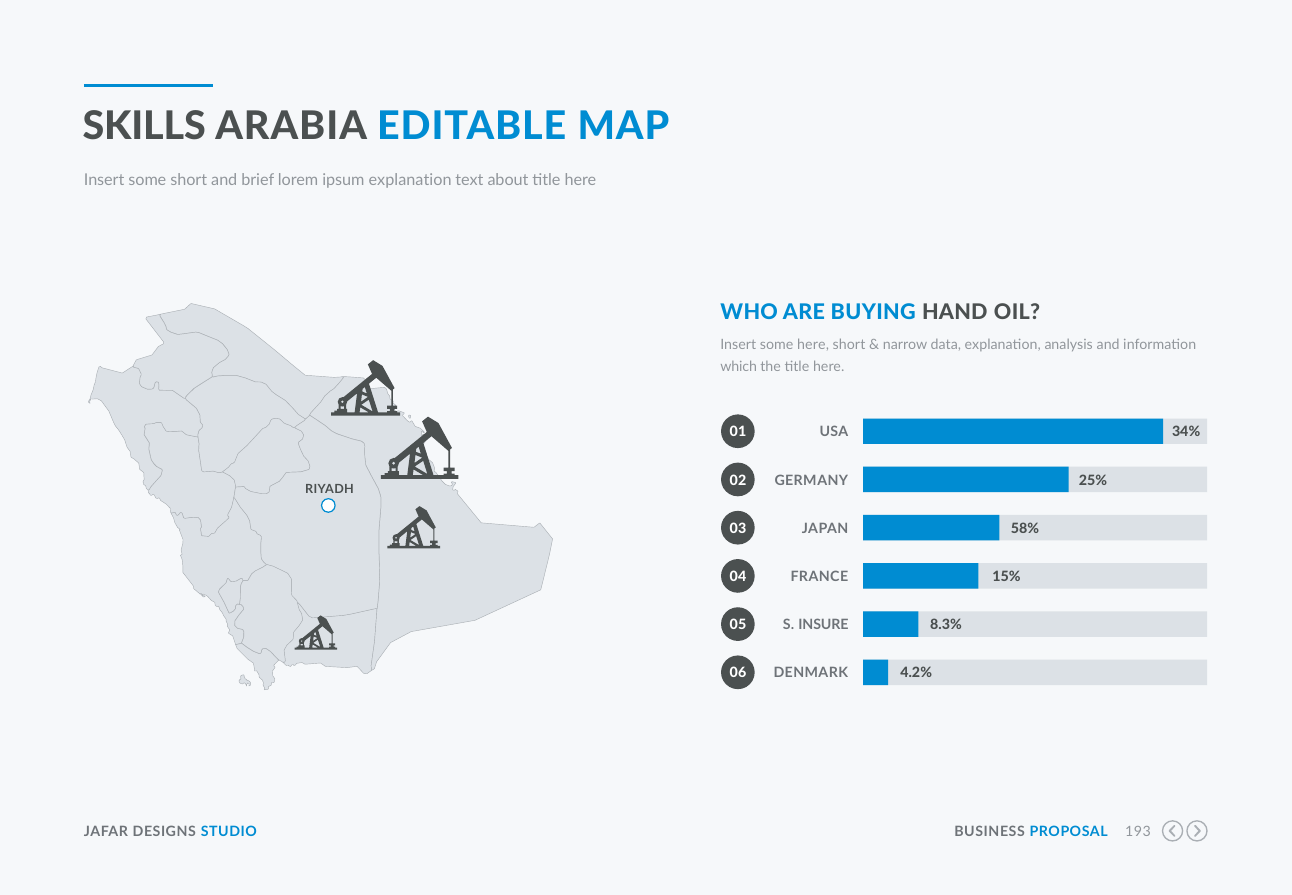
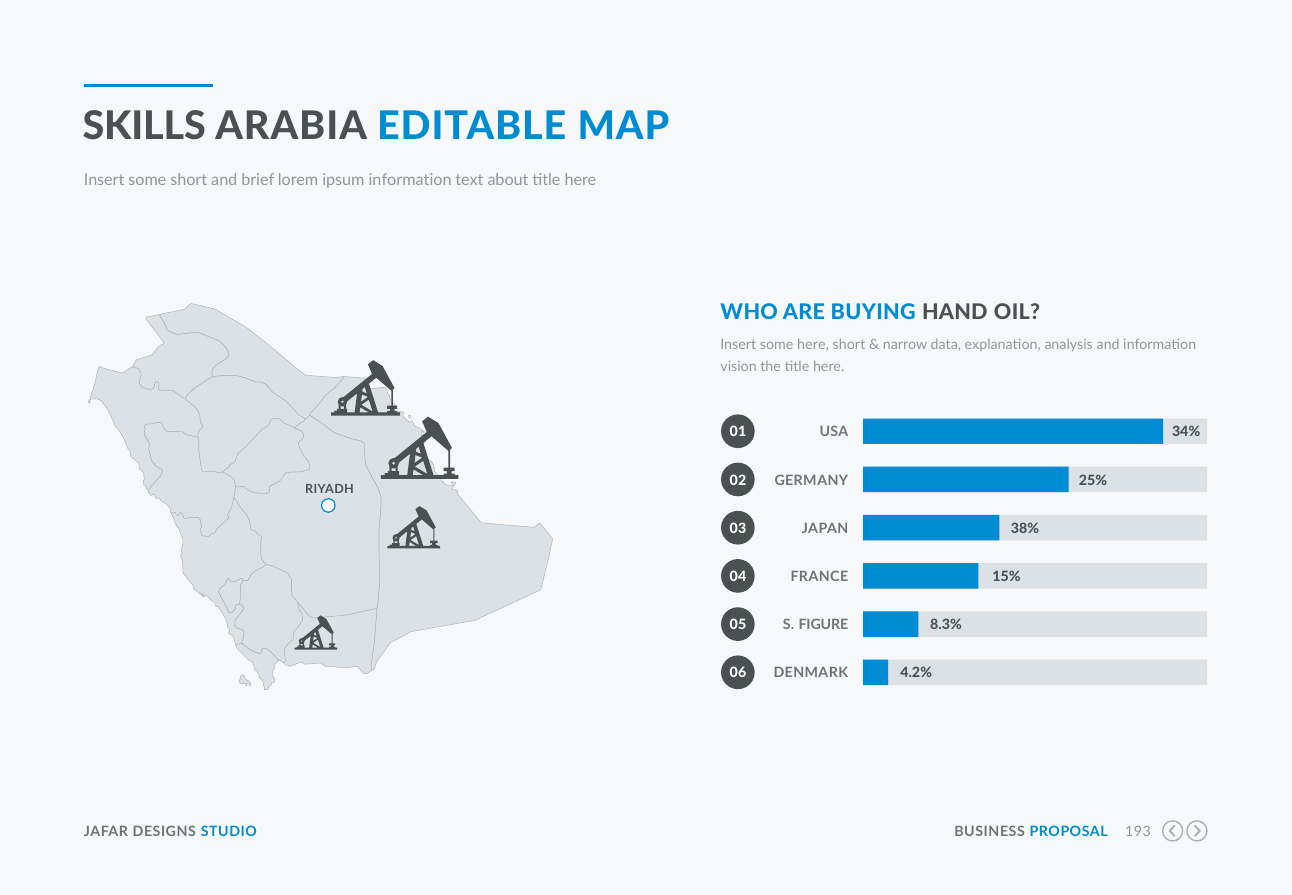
ipsum explanation: explanation -> information (410, 180)
which: which -> vision (739, 367)
58%: 58% -> 38% (1025, 528)
INSURE: INSURE -> FIGURE (823, 625)
